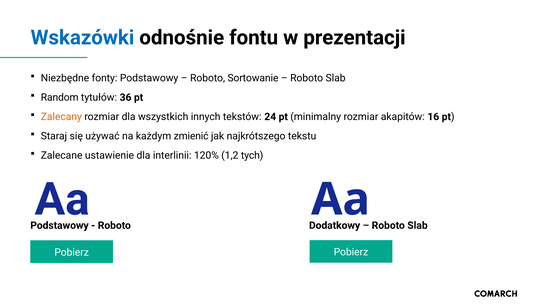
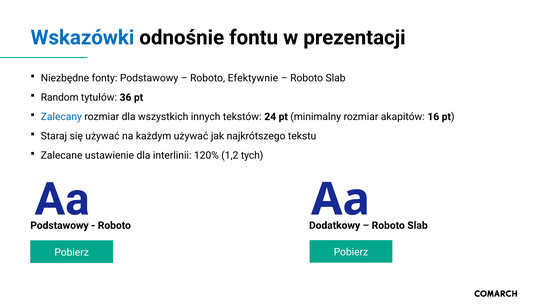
Sortowanie: Sortowanie -> Efektywnie (253, 78)
Zalecany colour: orange -> blue (61, 117)
każdym zmienić: zmienić -> używać (191, 136)
